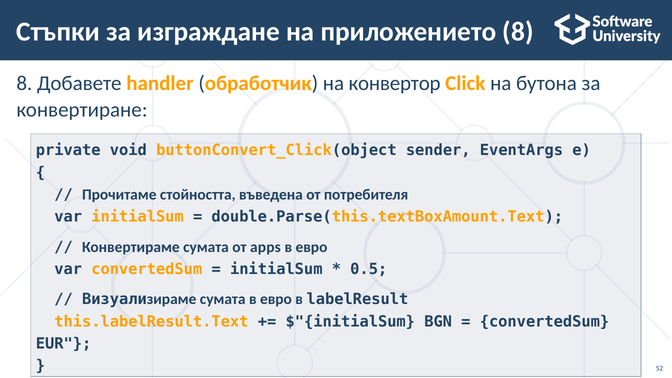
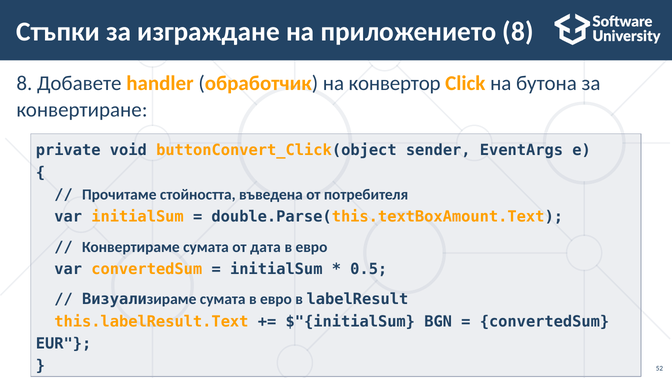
apps: apps -> дата (265, 247)
